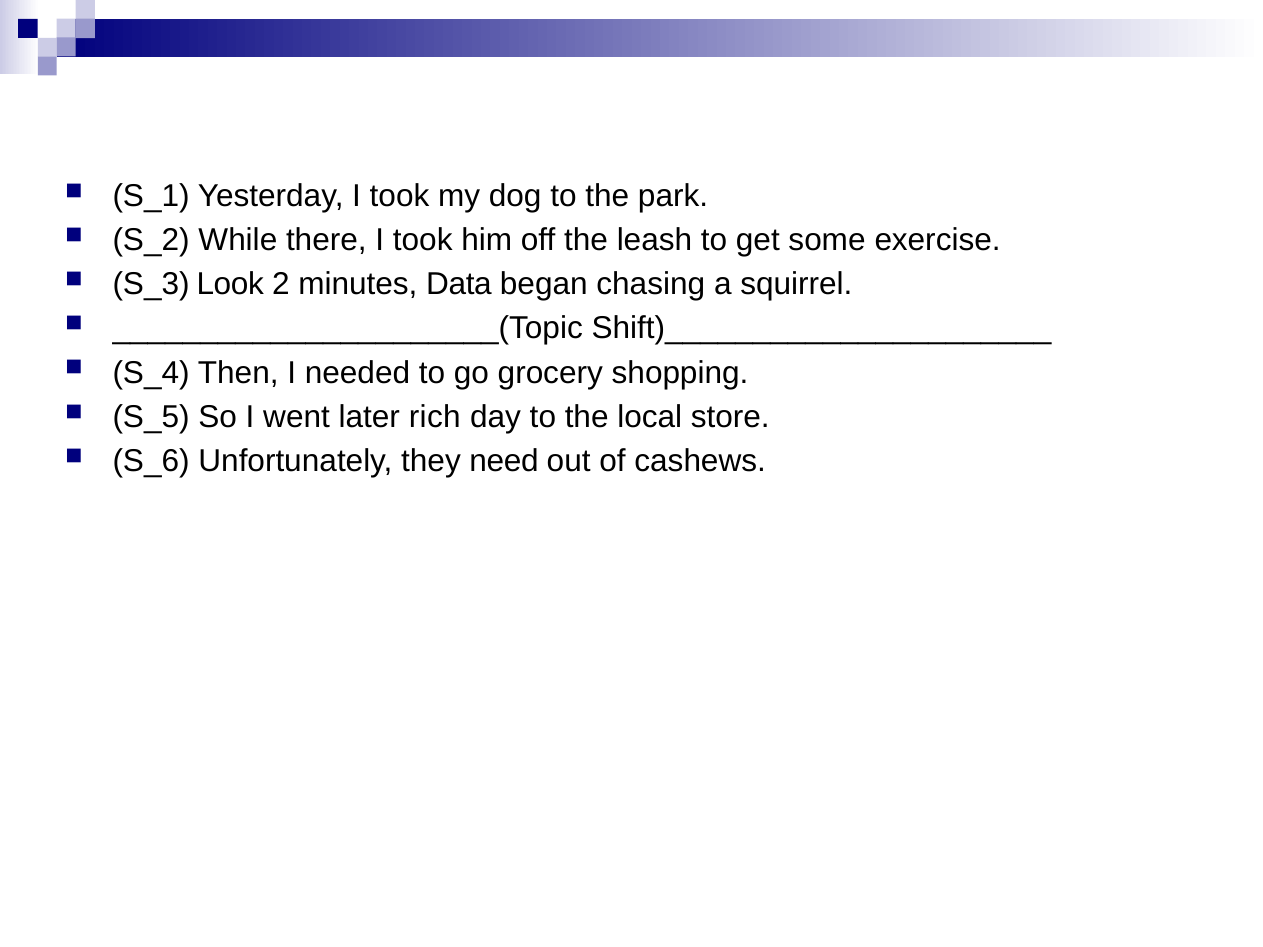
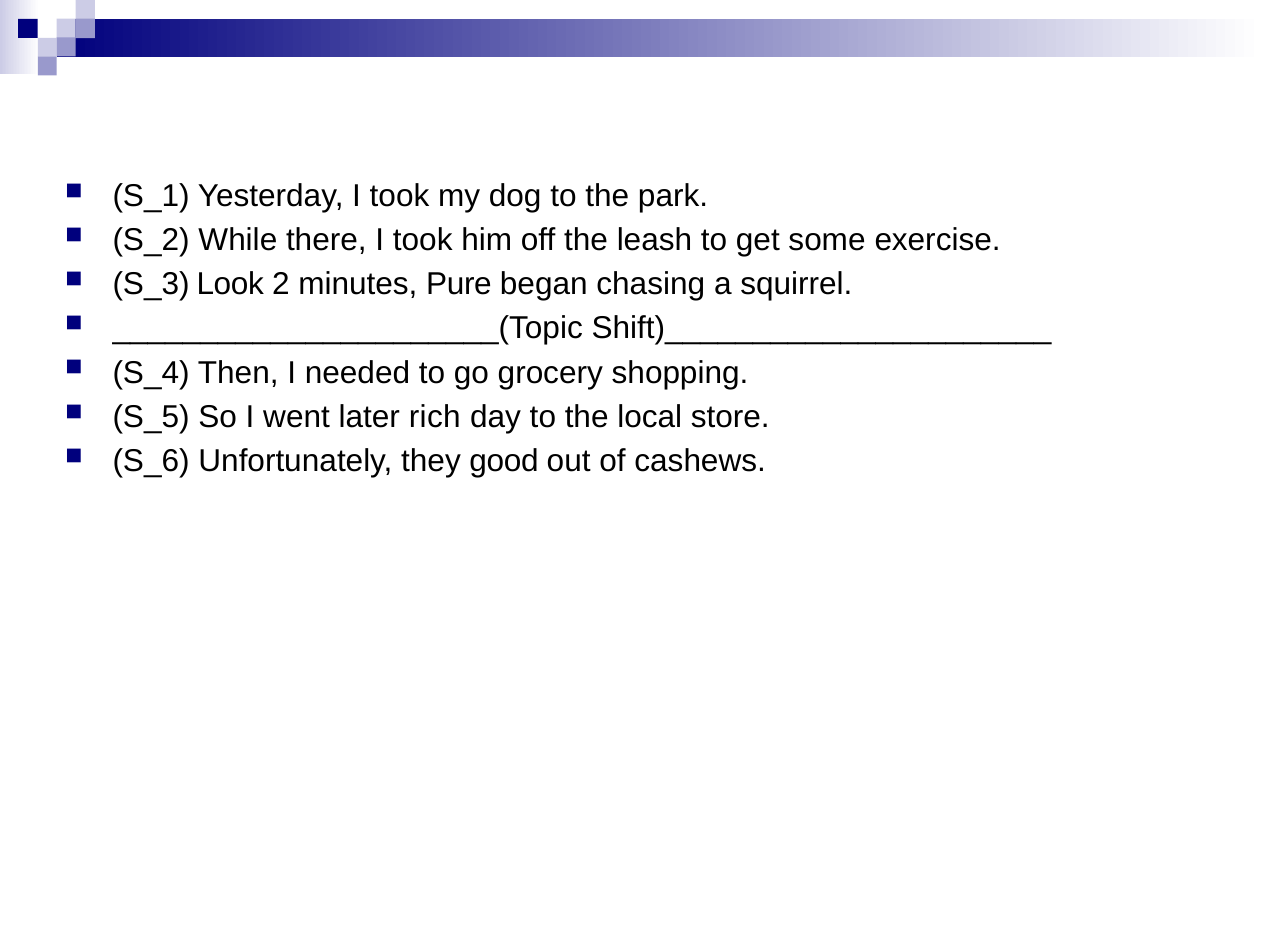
Data: Data -> Pure (459, 284)
need: need -> good (504, 461)
